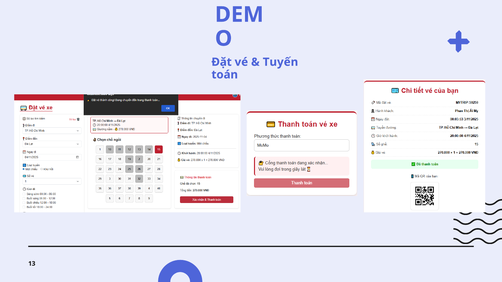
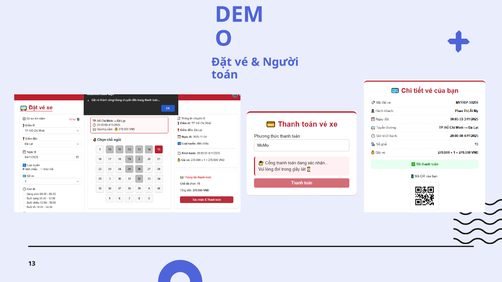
Tuyến: Tuyến -> Người (281, 62)
